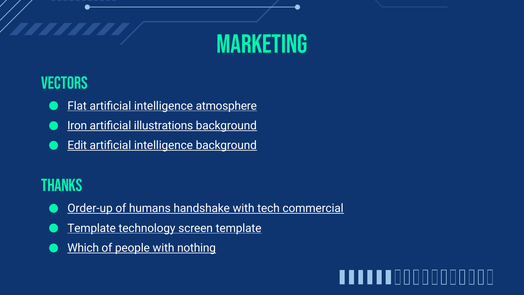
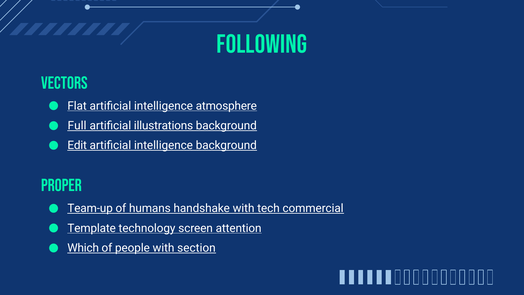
MARKETING: MARKETING -> FOLLOWING (262, 44)
Iron: Iron -> Full (77, 126)
THANKS: THANKS -> PROPER (62, 185)
Order-up: Order-up -> Team-up (90, 208)
screen template: template -> attention (239, 228)
nothing: nothing -> section (196, 248)
